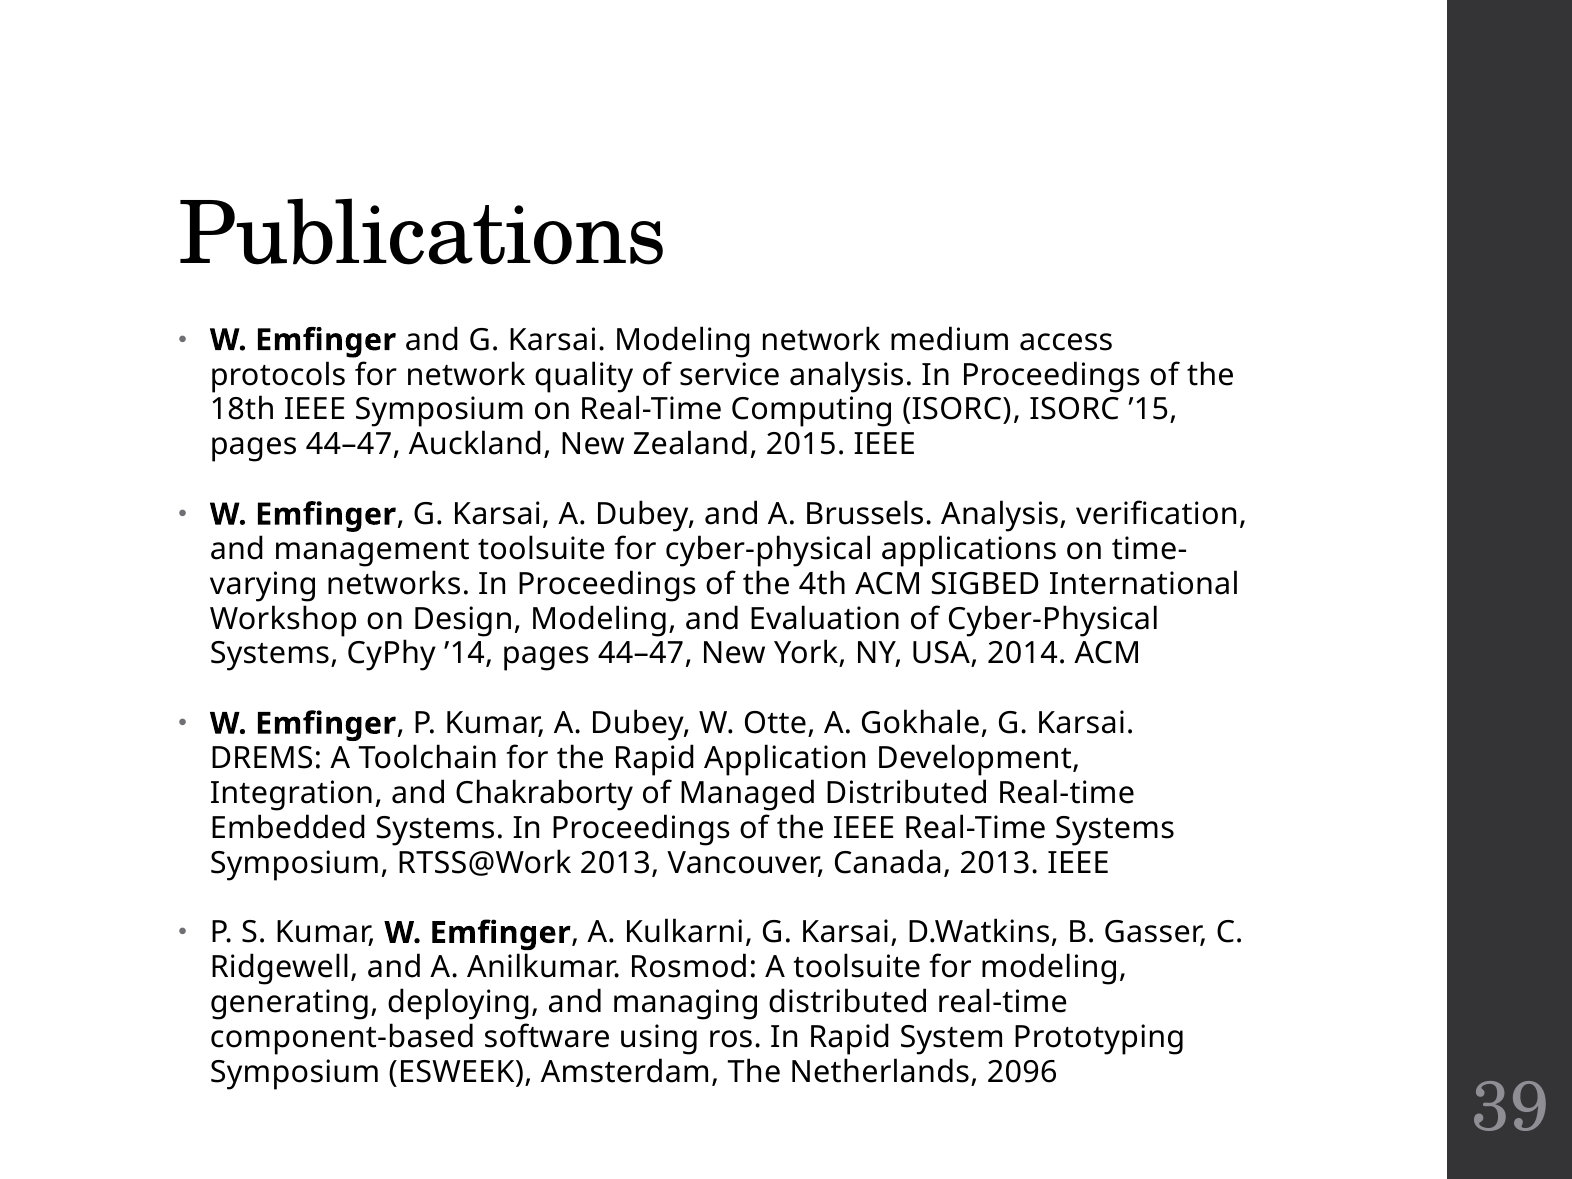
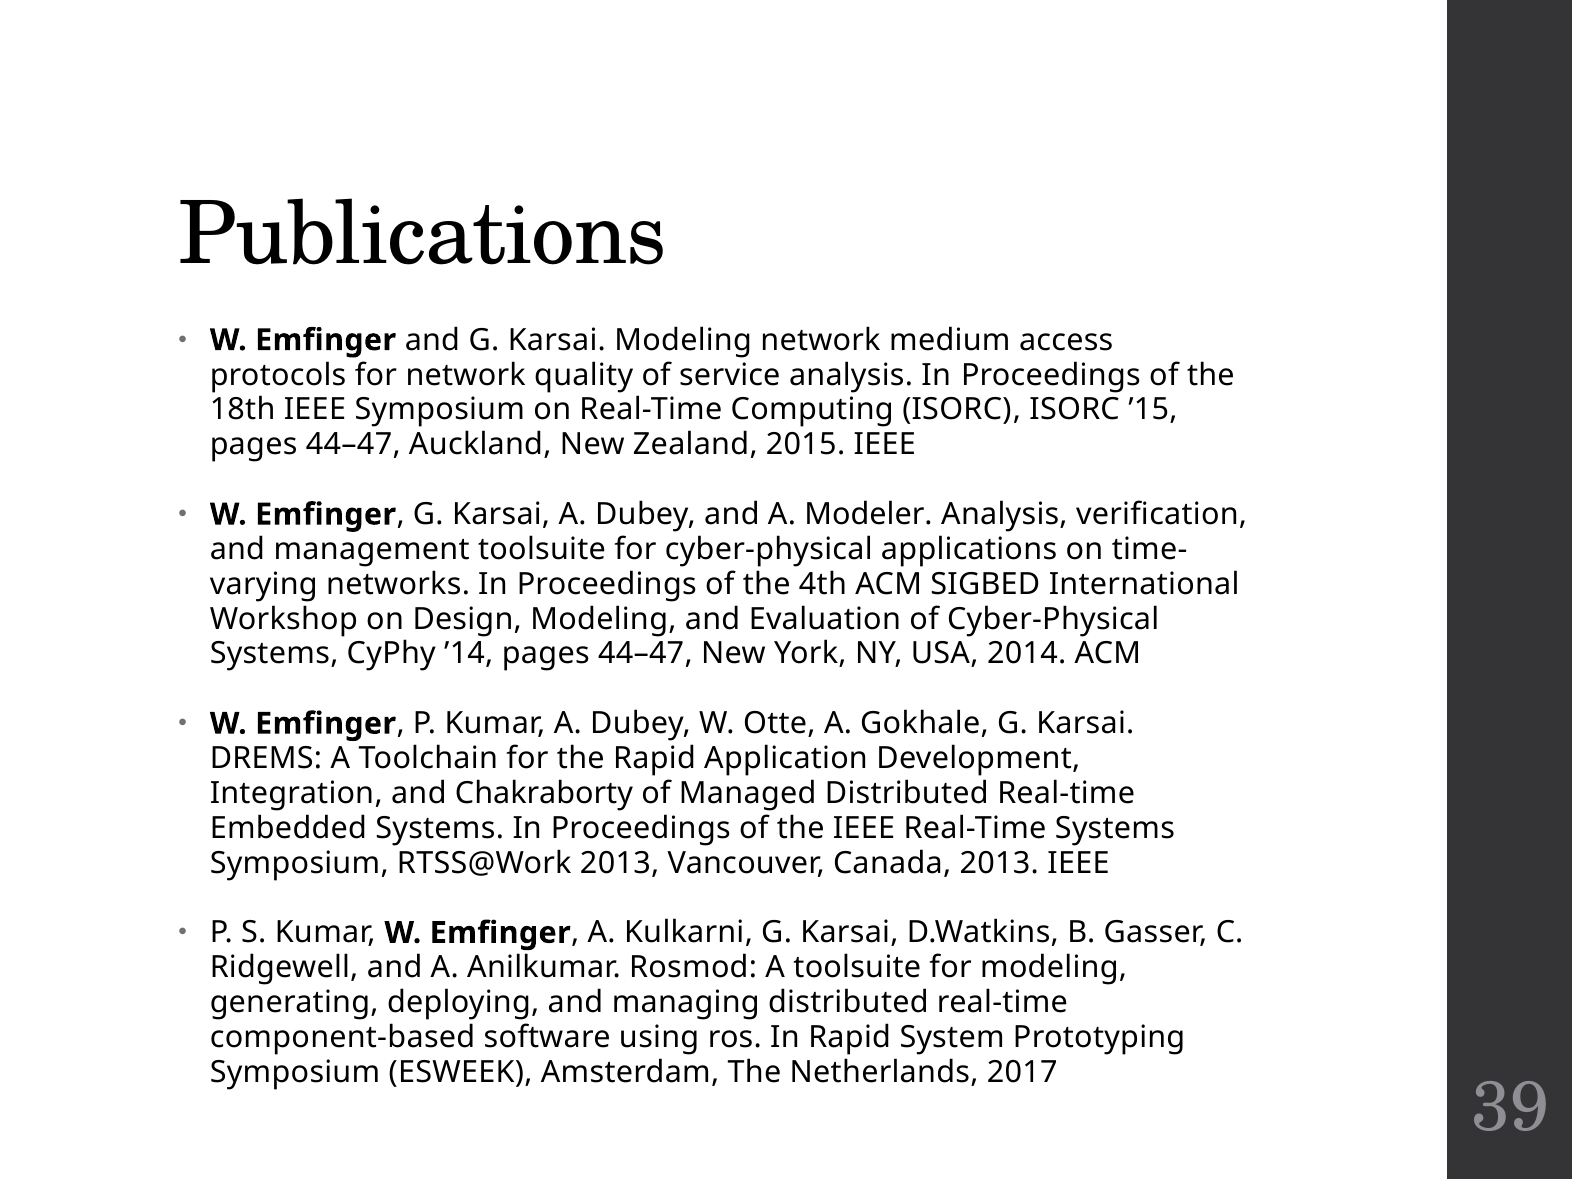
Brussels: Brussels -> Modeler (869, 514)
2096: 2096 -> 2017 (1022, 1072)
